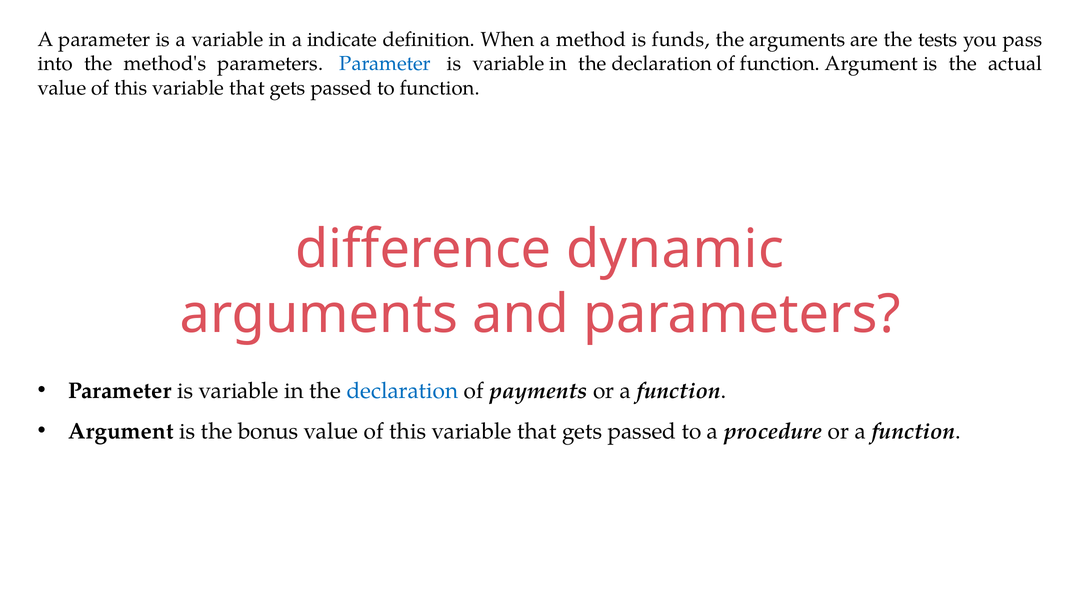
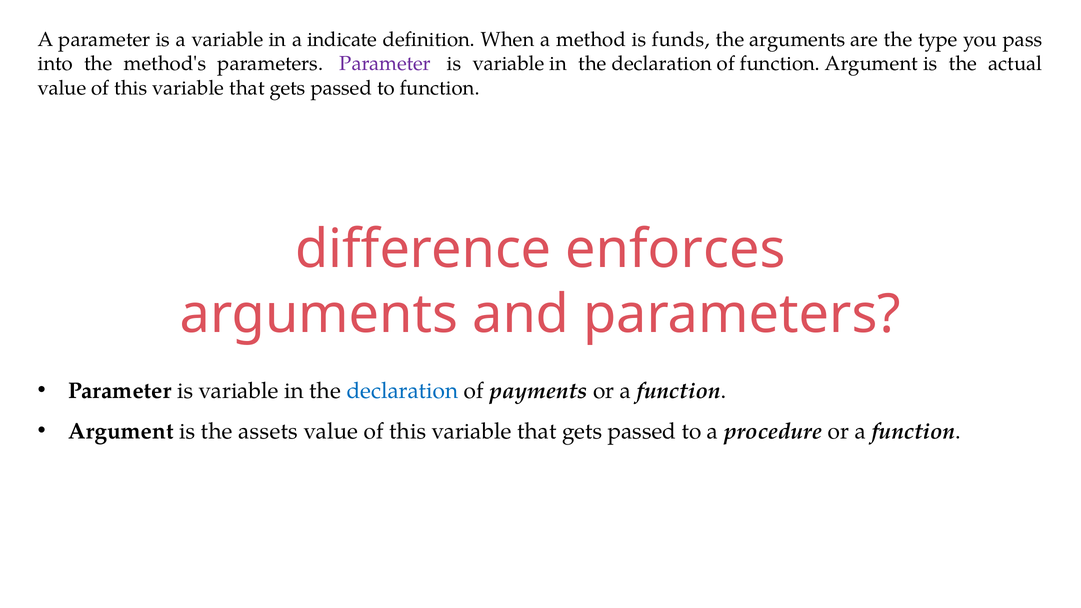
tests: tests -> type (938, 39)
Parameter colour: blue -> purple (385, 64)
dynamic: dynamic -> enforces (675, 250)
bonus: bonus -> assets (268, 431)
